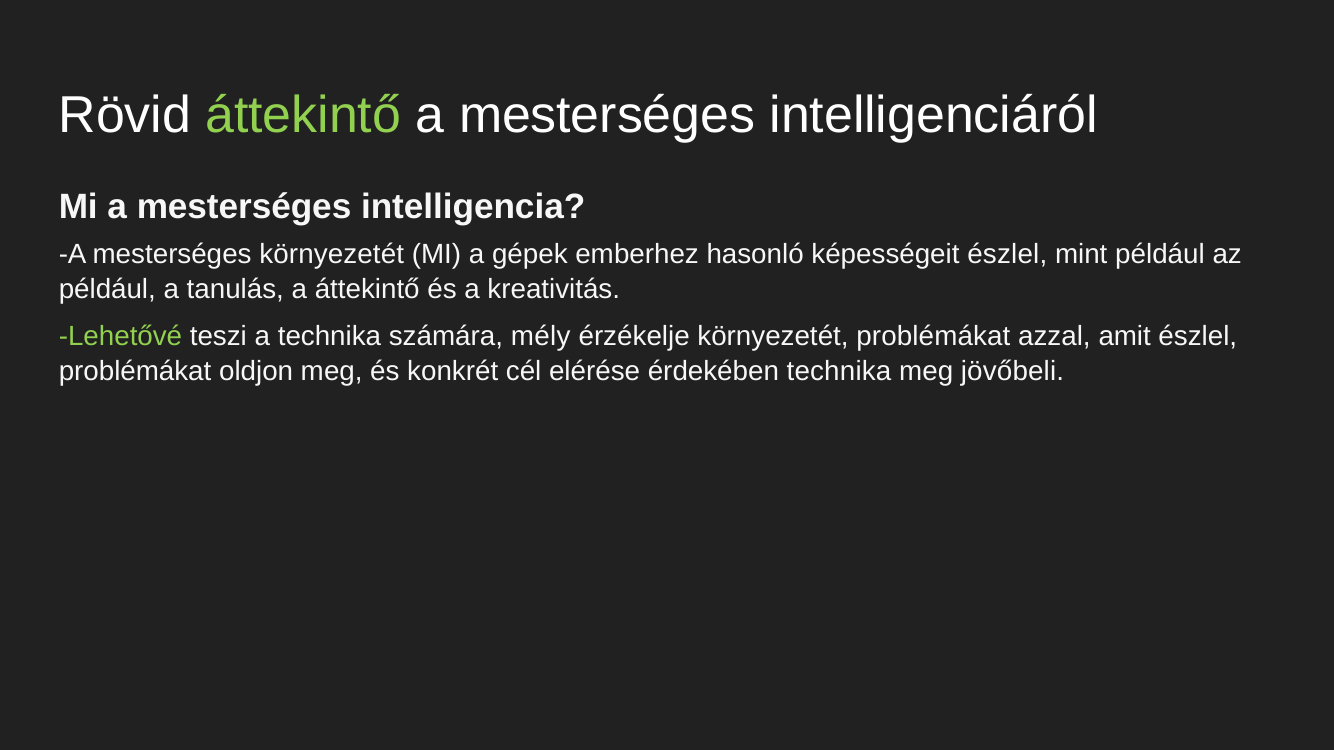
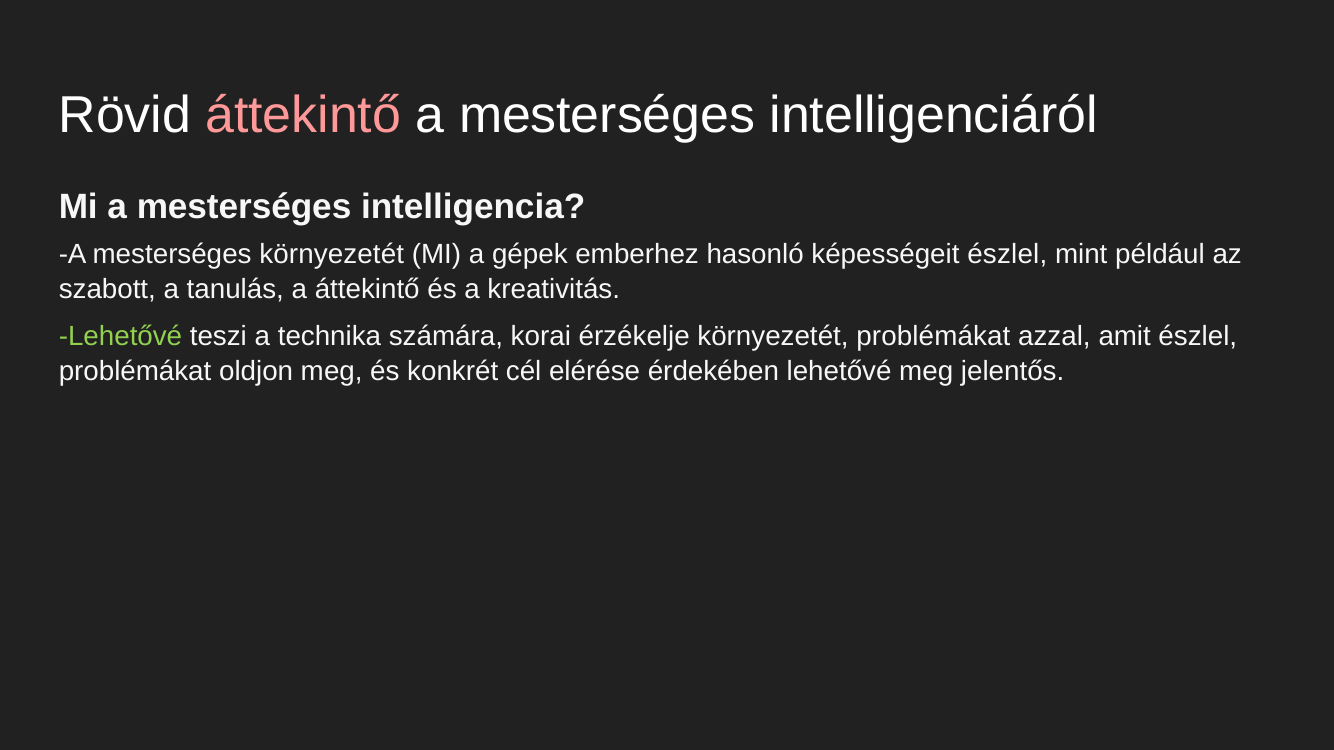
áttekintő colour: light green -> pink (303, 116)
például: például -> szabott (107, 290)
mély: mély -> korai (541, 337)
érdekében technika: technika -> lehetővé (839, 372)
jövőbeli: jövőbeli -> jelentős (1013, 372)
